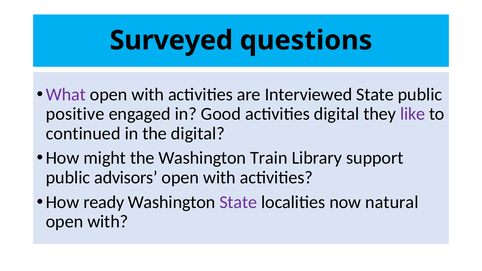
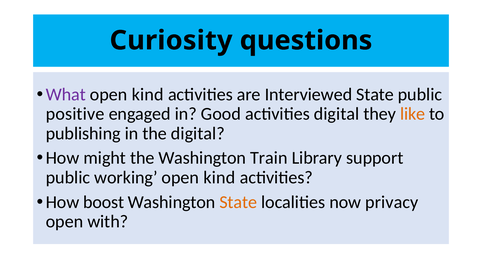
Surveyed: Surveyed -> Curiosity (171, 40)
with: with -> kind (148, 94)
like colour: purple -> orange (413, 114)
continued: continued -> publishing (83, 134)
advisors: advisors -> working (126, 178)
with: with -> kind (219, 178)
ready: ready -> boost (104, 202)
State colour: purple -> orange (238, 202)
natural: natural -> privacy (392, 202)
